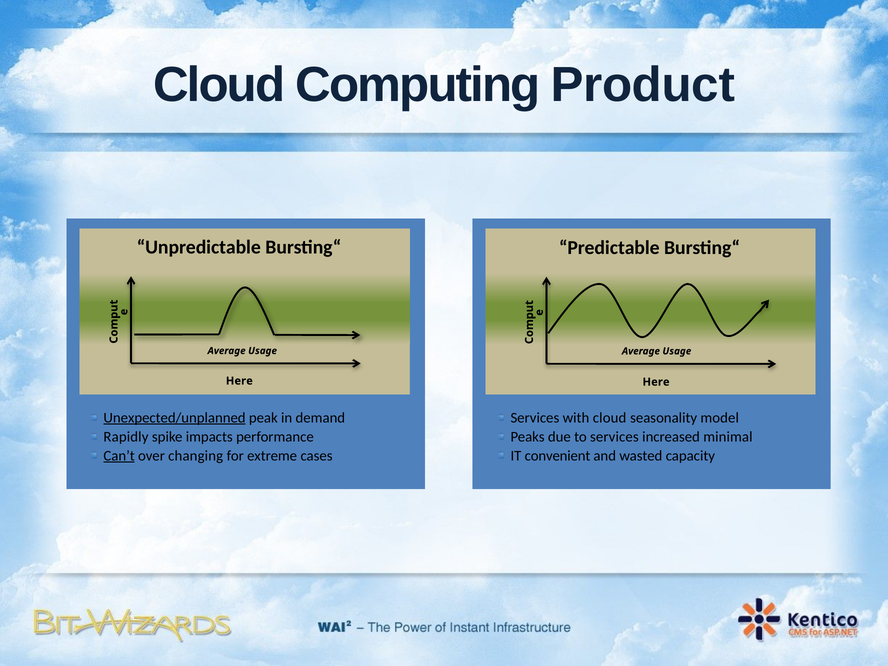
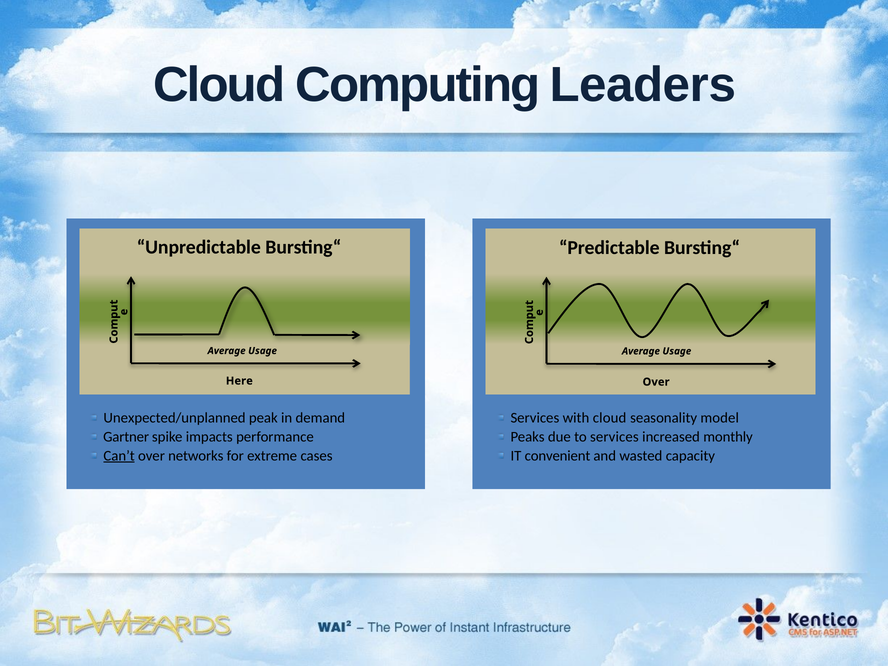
Product: Product -> Leaders (643, 85)
Here: Here -> Over (656, 382)
Unexpected/unplanned underline: present -> none (175, 418)
Rapidly: Rapidly -> Gartner (126, 437)
minimal: minimal -> monthly (728, 437)
changing: changing -> networks (196, 456)
